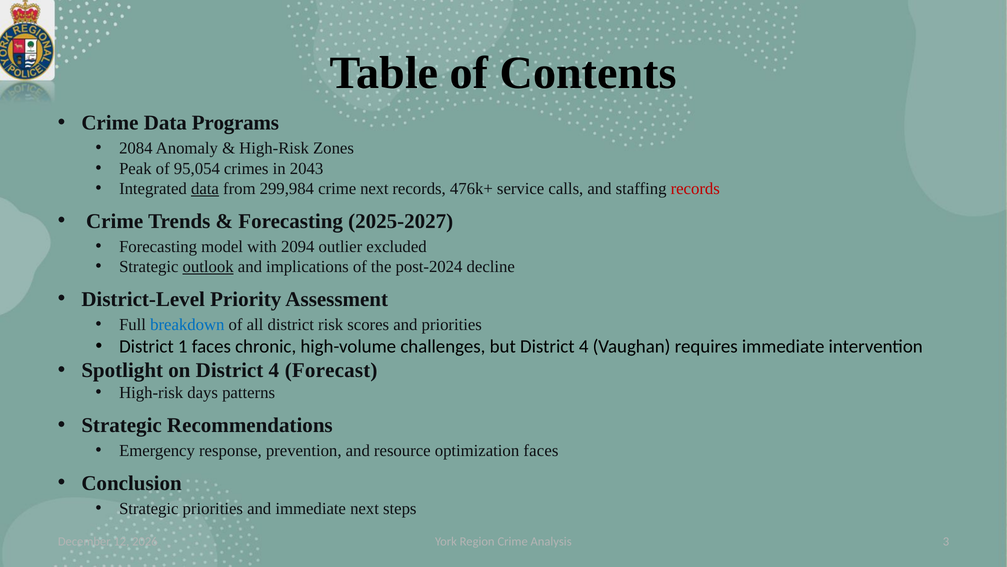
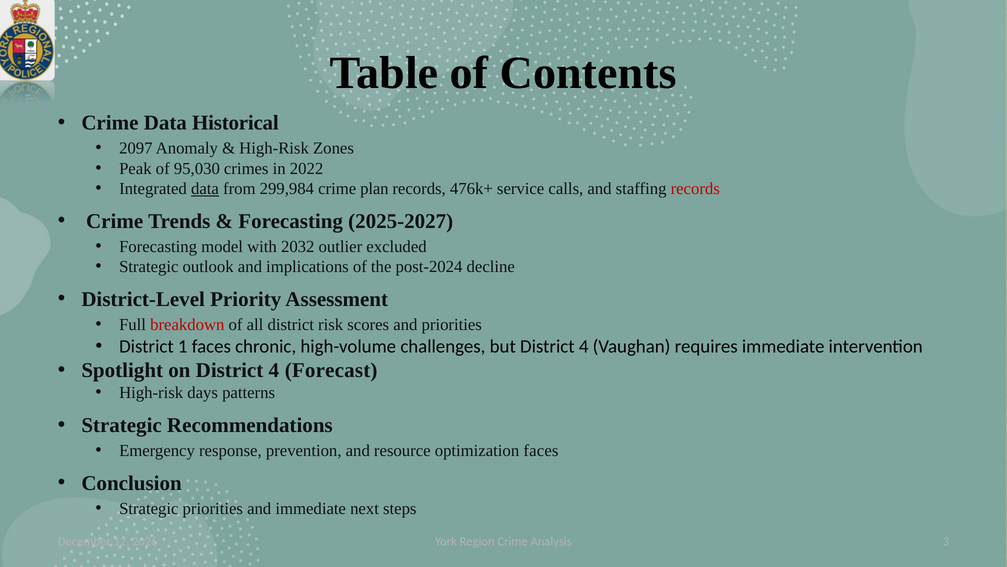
Programs: Programs -> Historical (235, 123)
2084: 2084 -> 2097 (136, 148)
95,054: 95,054 -> 95,030 (197, 168)
2043: 2043 -> 2022 (307, 168)
crime next: next -> plan (374, 188)
2094: 2094 -> 2032 (298, 246)
outlook underline: present -> none (208, 267)
breakdown colour: blue -> red (187, 324)
